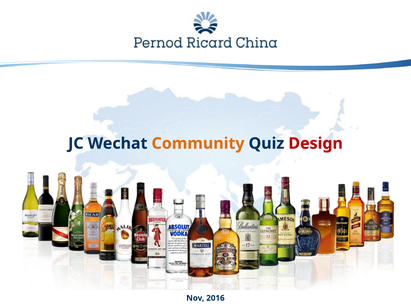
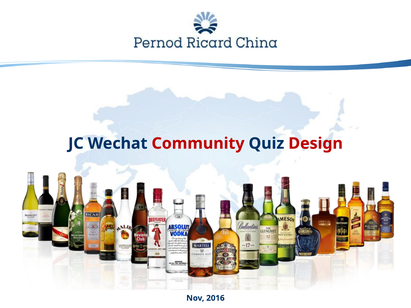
Community colour: orange -> red (198, 144)
